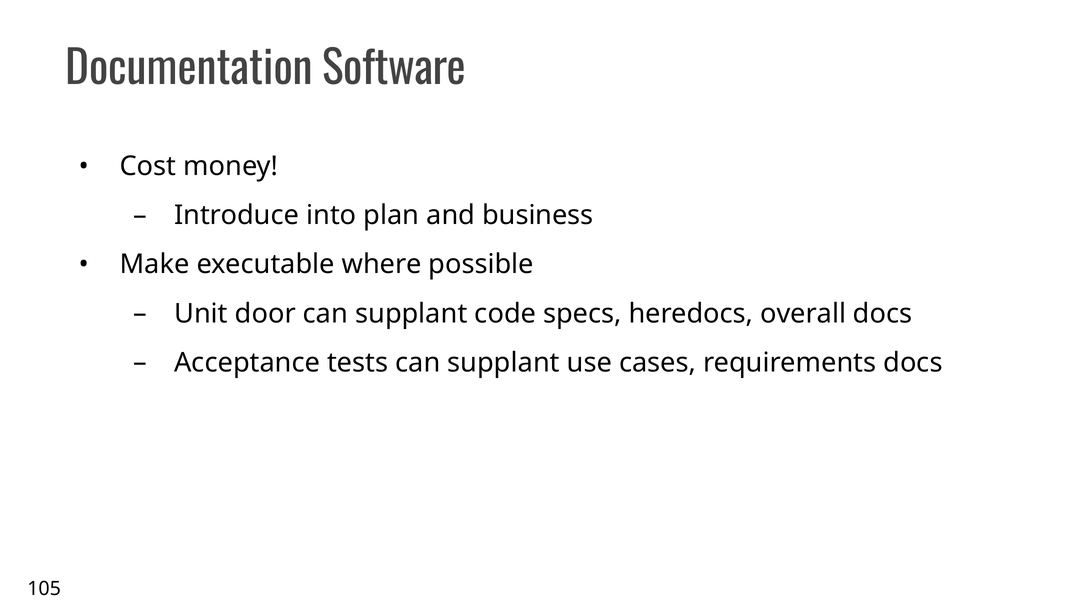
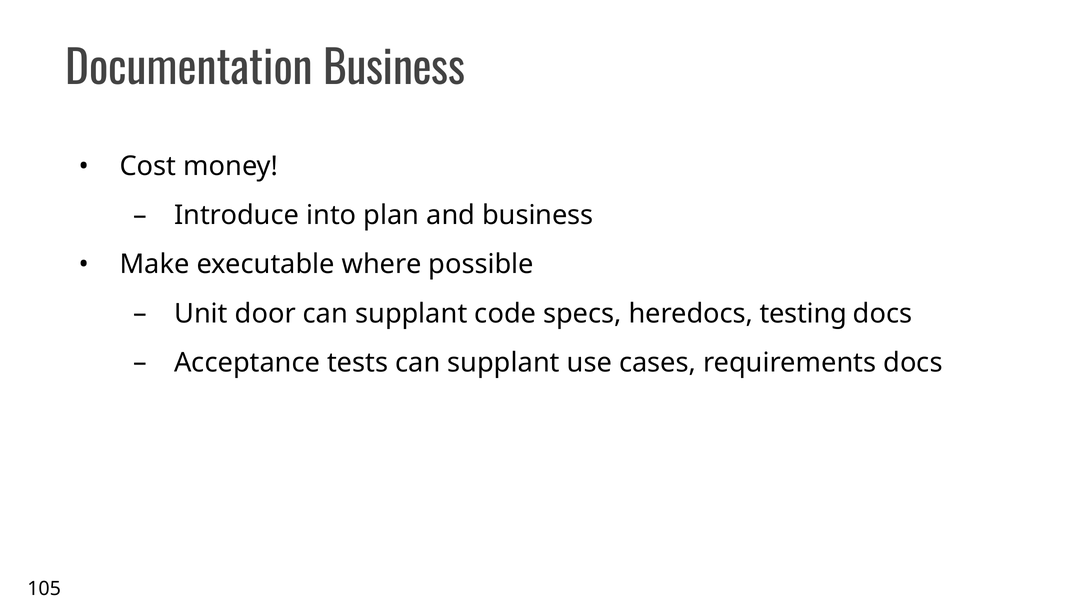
Documentation Software: Software -> Business (394, 69)
overall: overall -> testing (803, 313)
